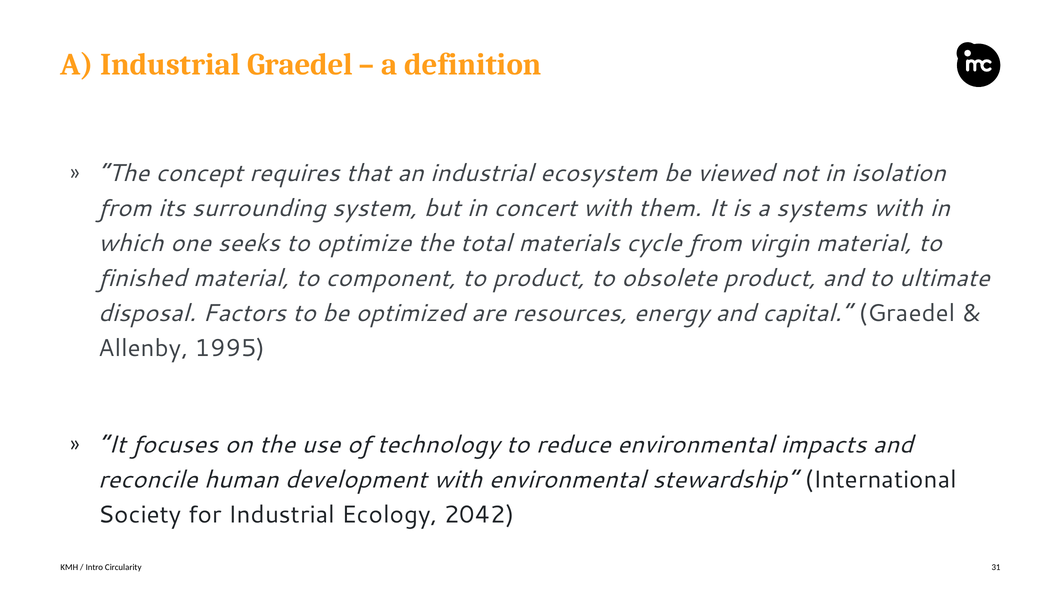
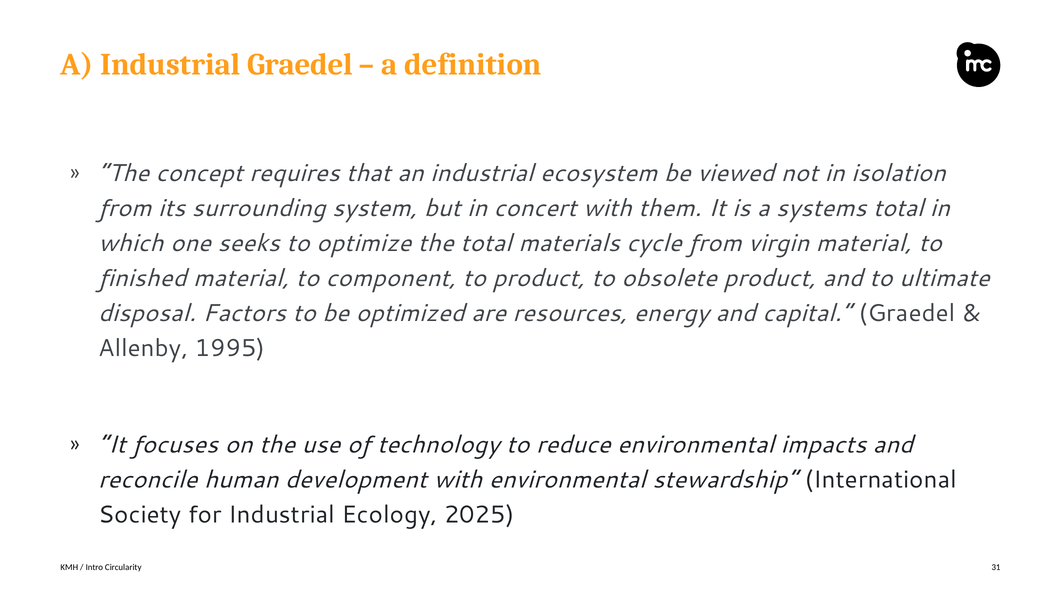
systems with: with -> total (898, 208)
2042: 2042 -> 2025 (479, 514)
